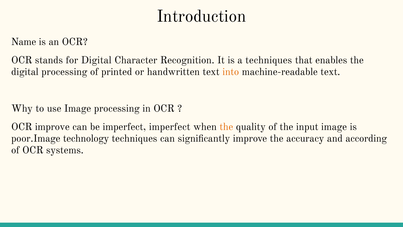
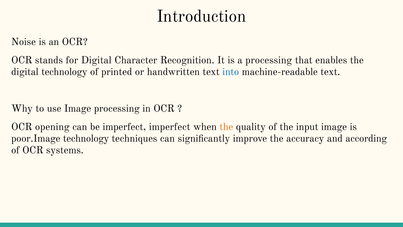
Name: Name -> Noise (24, 42)
a techniques: techniques -> processing (269, 60)
digital processing: processing -> technology (64, 72)
into colour: orange -> blue (231, 72)
OCR improve: improve -> opening (52, 127)
